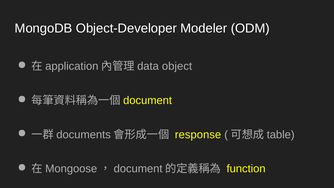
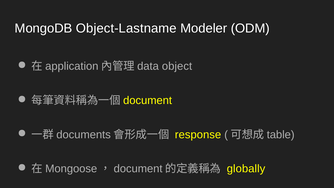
Object-Developer: Object-Developer -> Object-Lastname (126, 28)
function: function -> globally (246, 169)
